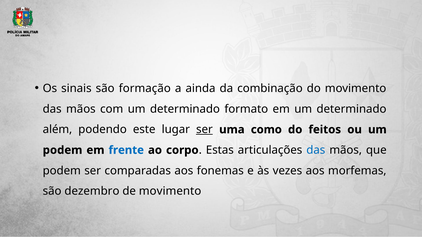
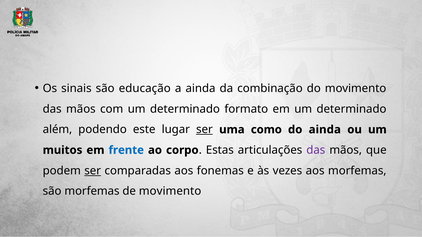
formação: formação -> educação (145, 89)
do feitos: feitos -> ainda (325, 130)
podem: podem -> muitos (63, 150)
das colour: blue -> purple (316, 150)
ser underline: none -> present (93, 171)
são dezembro: dezembro -> morfemas (92, 191)
